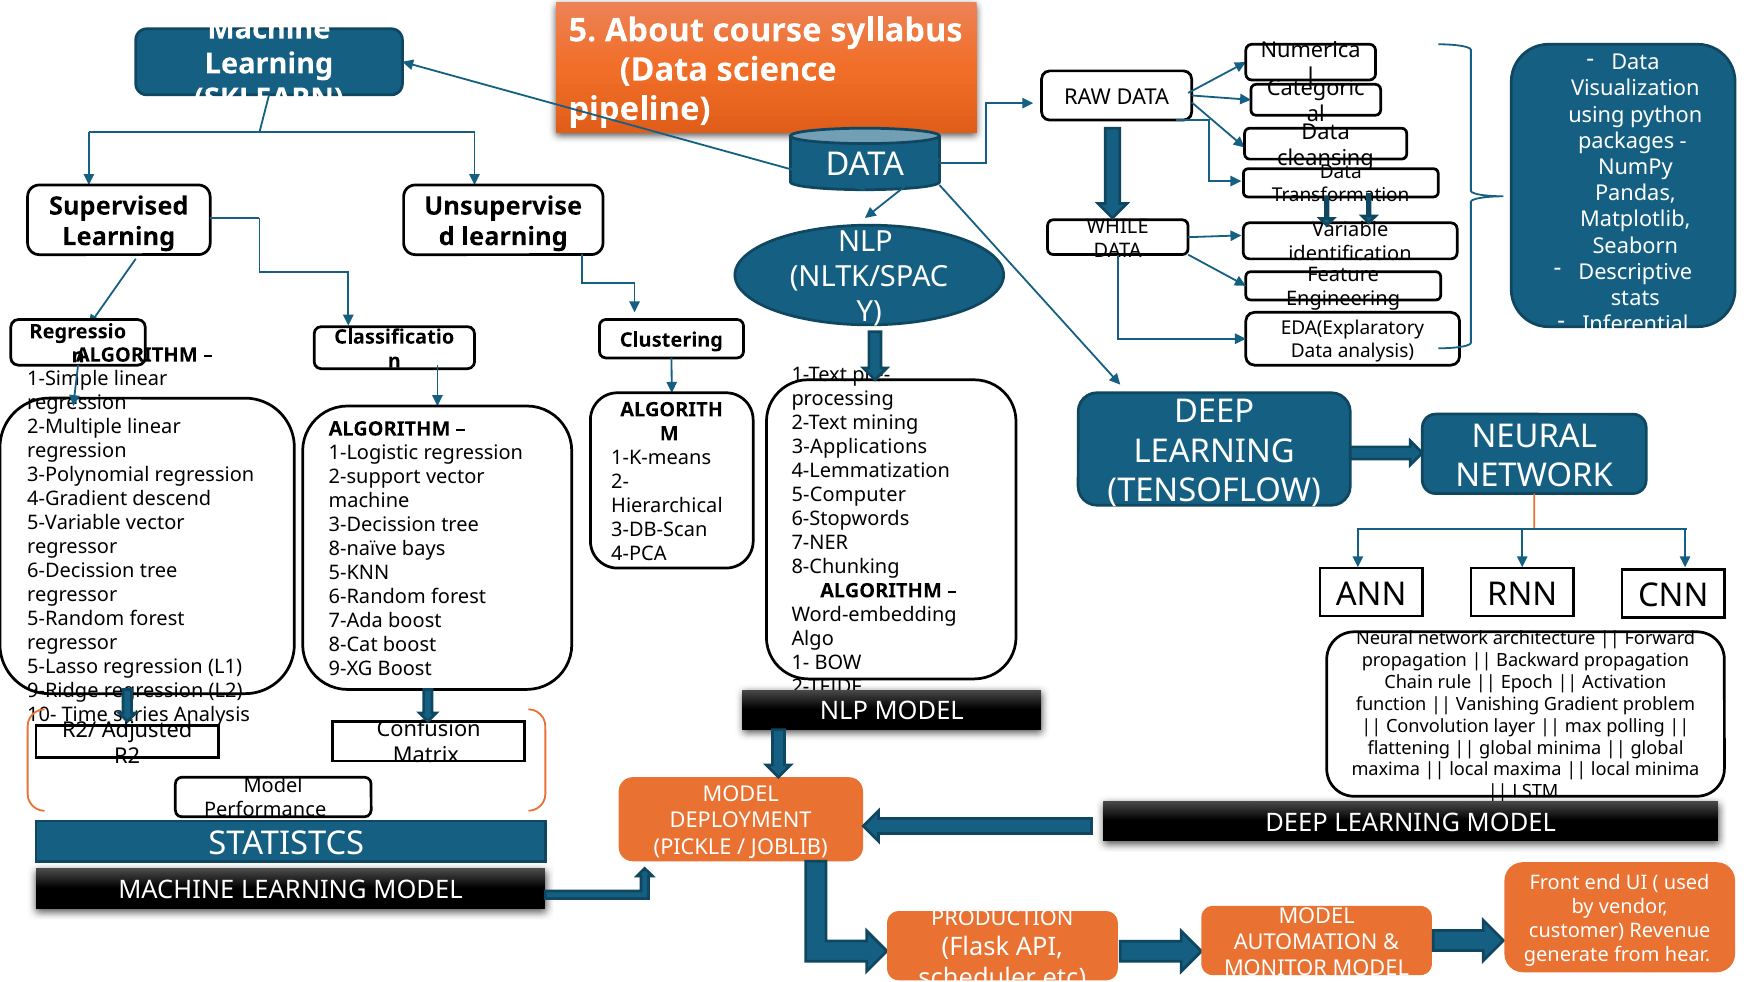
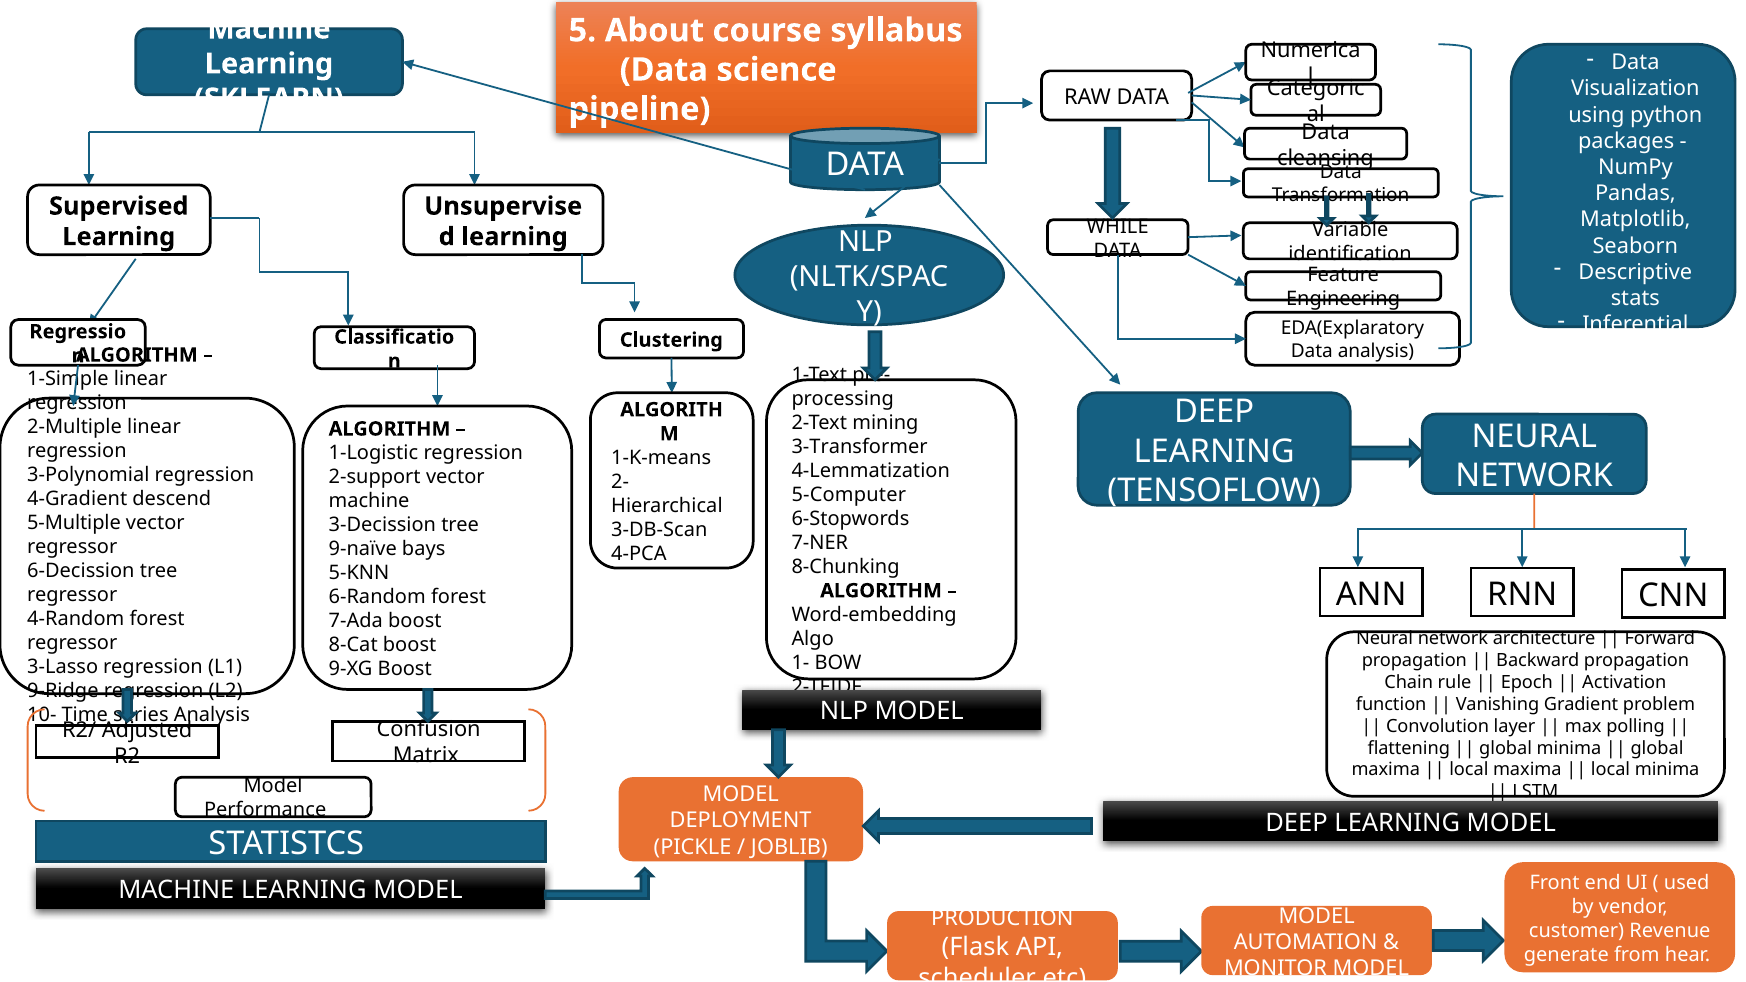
3-Applications: 3-Applications -> 3-Transformer (860, 447)
5-Variable: 5-Variable -> 5-Multiple (74, 523)
8-naïve: 8-naïve -> 9-naïve (363, 549)
5-Random: 5-Random -> 4-Random (76, 619)
5-Lasso: 5-Lasso -> 3-Lasso (63, 667)
